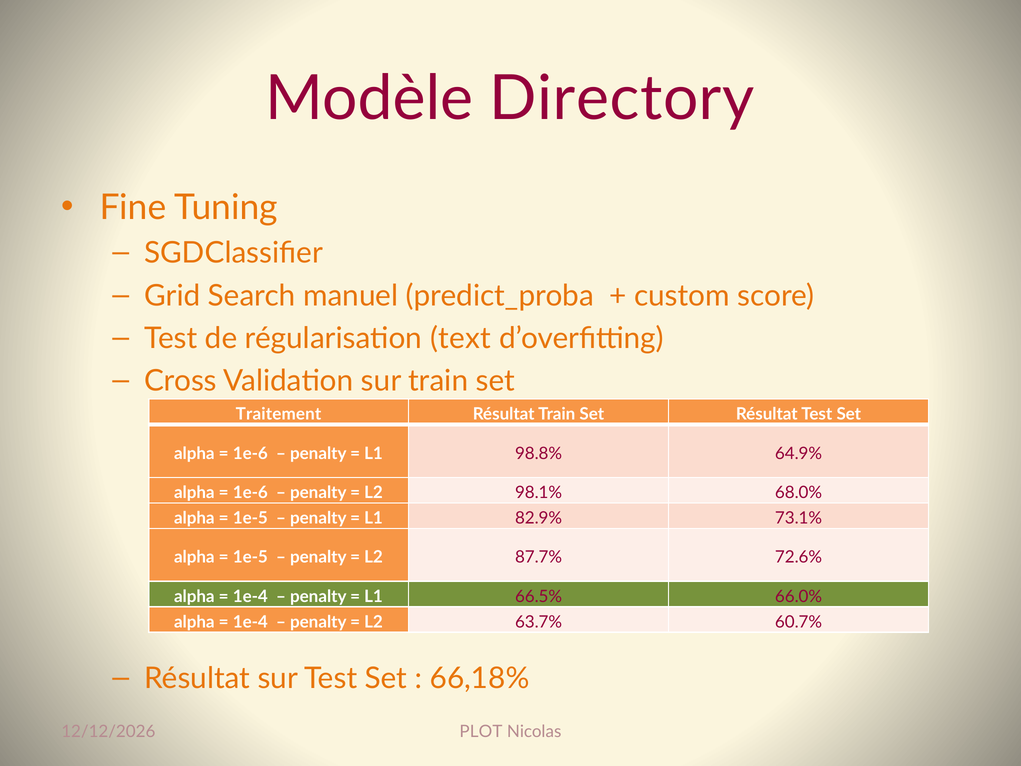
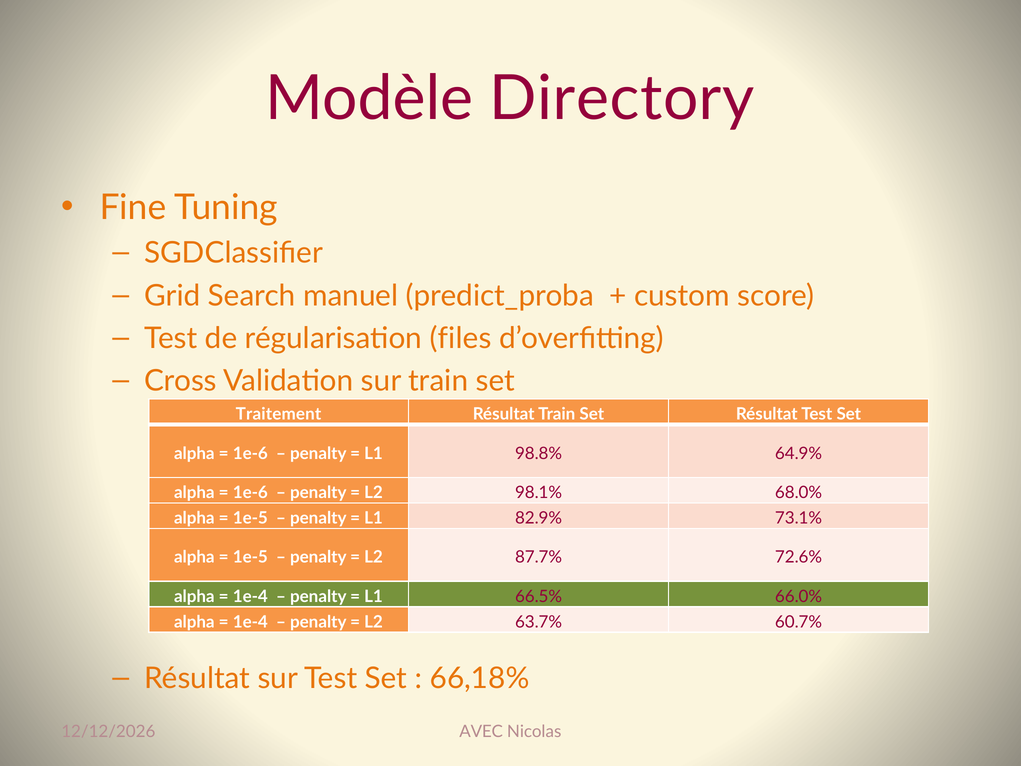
text: text -> files (461, 338)
PLOT: PLOT -> AVEC (481, 731)
